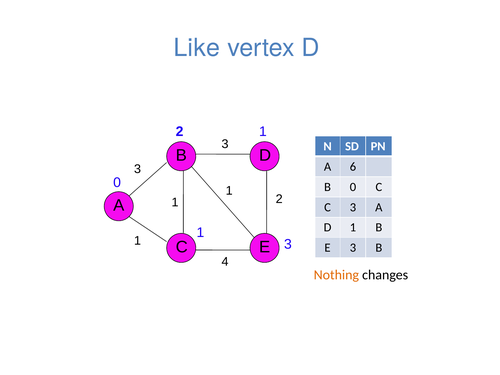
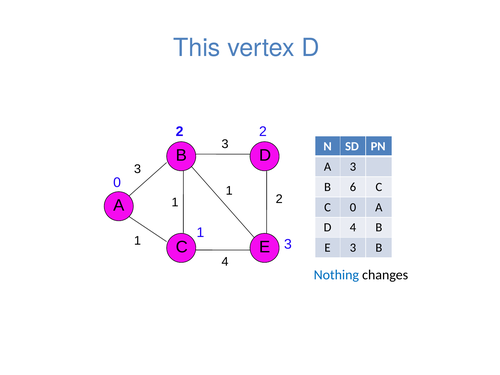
Like: Like -> This (197, 48)
1: 1 -> 2 (263, 132)
A 6: 6 -> 3 (353, 167)
B 0: 0 -> 6 (353, 187)
C 3: 3 -> 0 (353, 207)
1: 1 -> 4 (353, 228)
Nothing colour: orange -> blue (336, 275)
